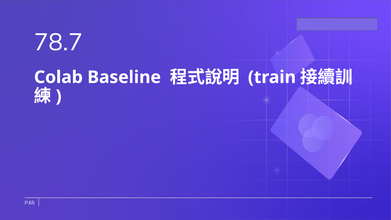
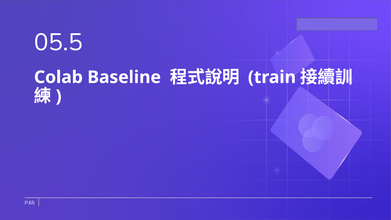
78.7: 78.7 -> 05.5 (58, 42)
